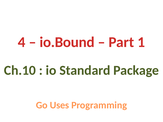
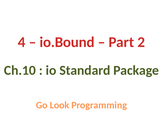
1: 1 -> 2 (141, 42)
Uses: Uses -> Look (59, 105)
